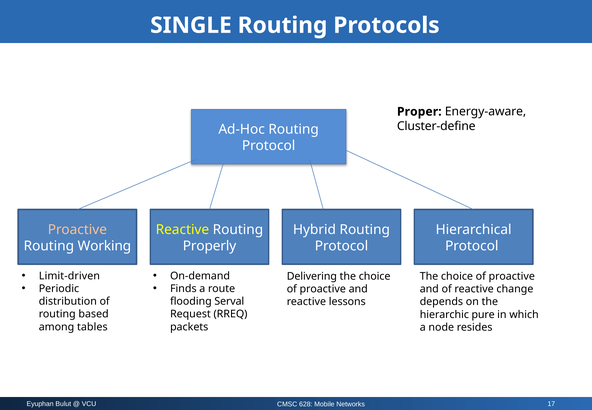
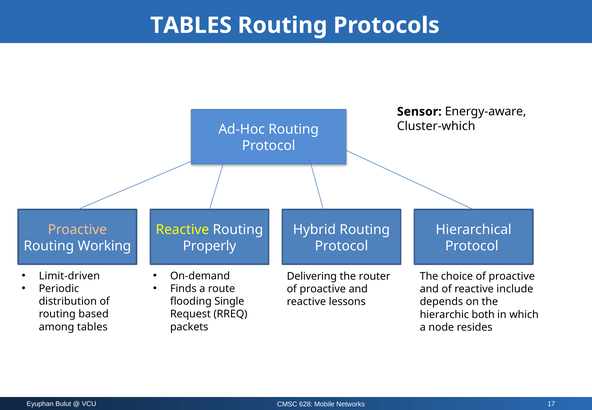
SINGLE: SINGLE -> TABLES (191, 25)
Proper: Proper -> Sensor (419, 112)
Cluster-define: Cluster-define -> Cluster-which (436, 126)
choice: choice -> router (375, 276)
change: change -> include (515, 289)
Serval: Serval -> Single (229, 301)
pure: pure -> both (483, 314)
